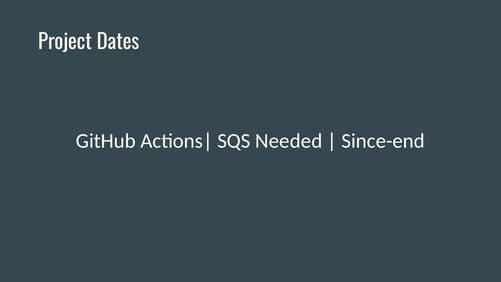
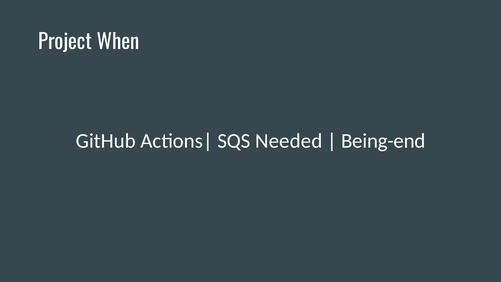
Dates: Dates -> When (118, 42)
Since-end: Since-end -> Being-end (383, 141)
